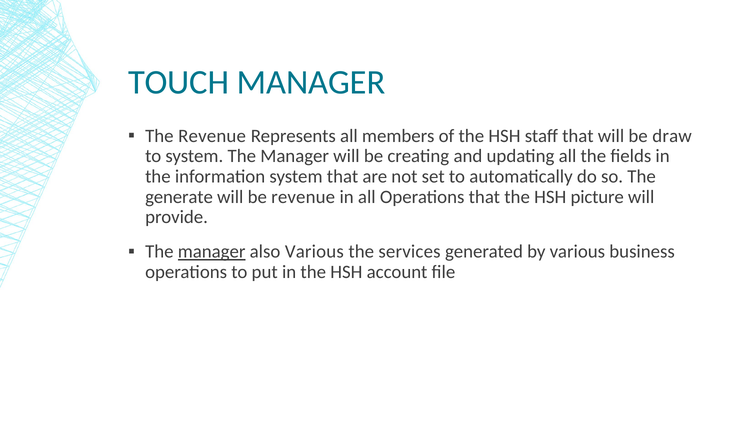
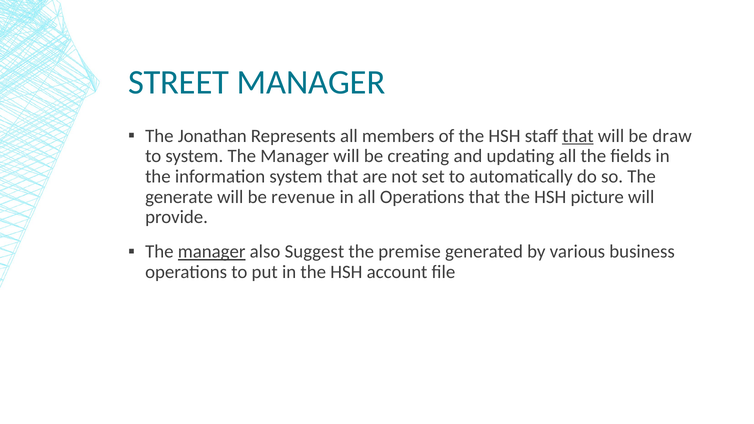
TOUCH: TOUCH -> STREET (179, 82)
The Revenue: Revenue -> Jonathan (212, 136)
that underline: none -> present (578, 136)
also Various: Various -> Suggest (314, 252)
services: services -> premise (410, 252)
